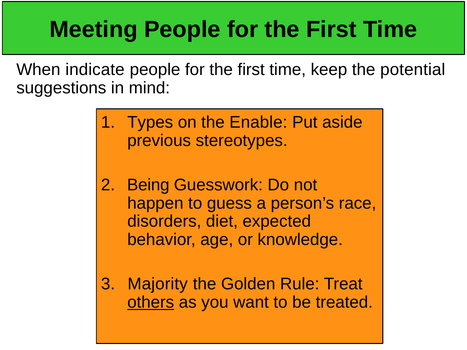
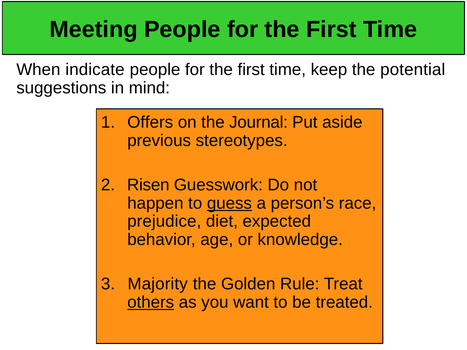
Types: Types -> Offers (150, 122)
Enable: Enable -> Journal (259, 122)
Being: Being -> Risen (148, 185)
guess underline: none -> present (229, 203)
disorders: disorders -> prejudice (164, 222)
